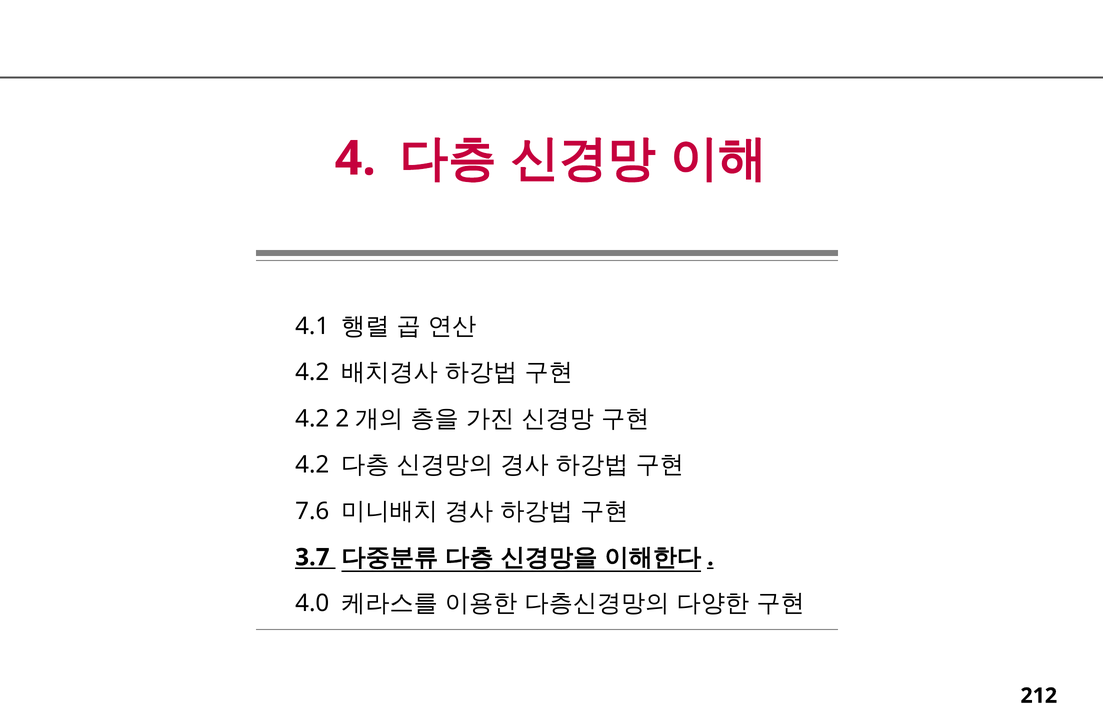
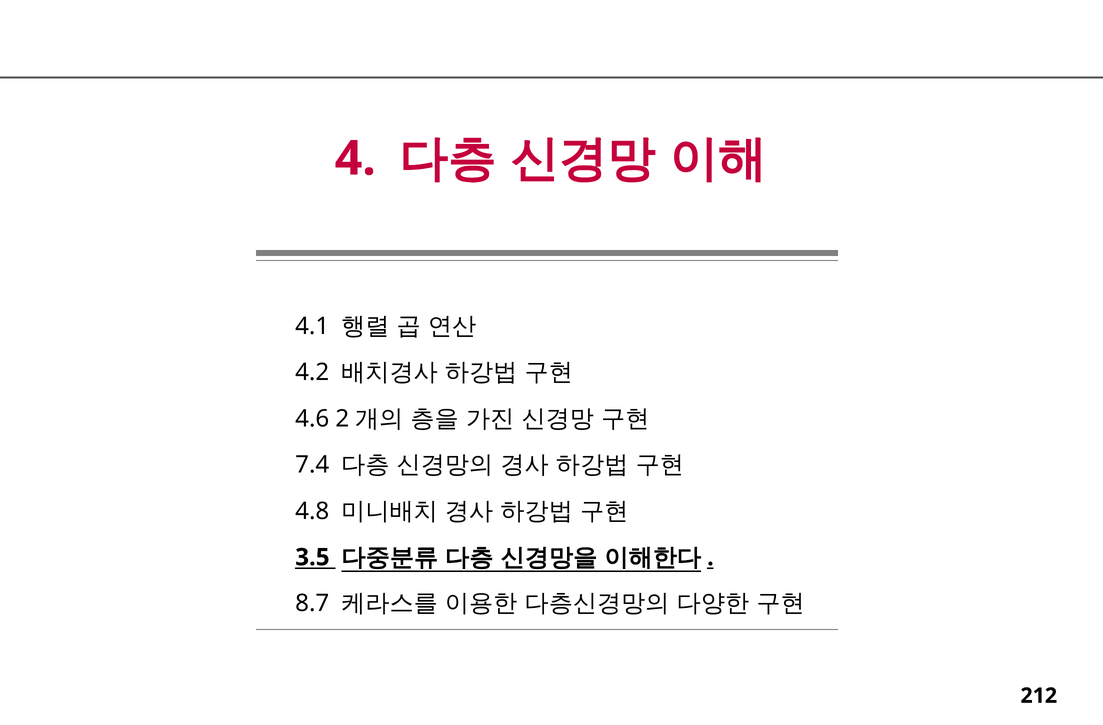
4.2: 4.2 -> 4.6 (312, 418)
4.2: 4.2 -> 7.4 (312, 465)
7.6: 7.6 -> 4.8 (312, 511)
3.7: 3.7 -> 3.5 (312, 557)
4.0: 4.0 -> 8.7 (312, 603)
